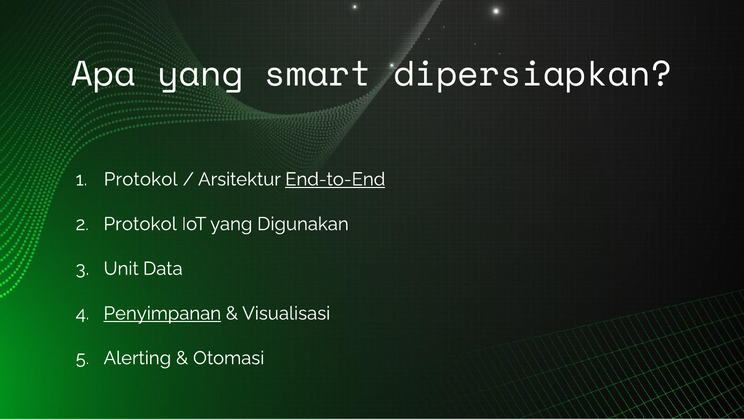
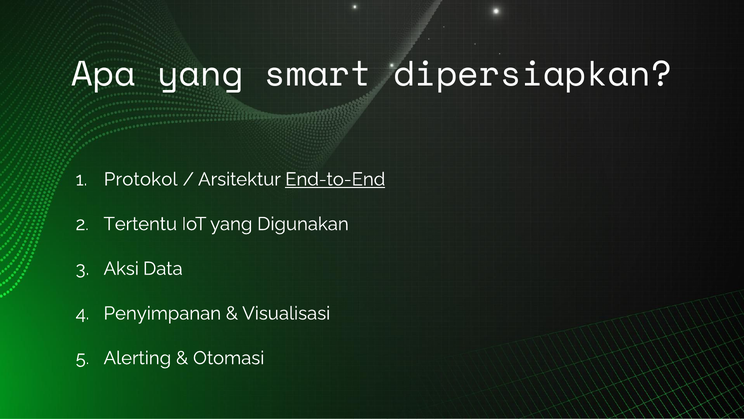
Protokol: Protokol -> Tertentu (140, 224)
Unit: Unit -> Aksi (121, 268)
Penyimpanan underline: present -> none (162, 313)
